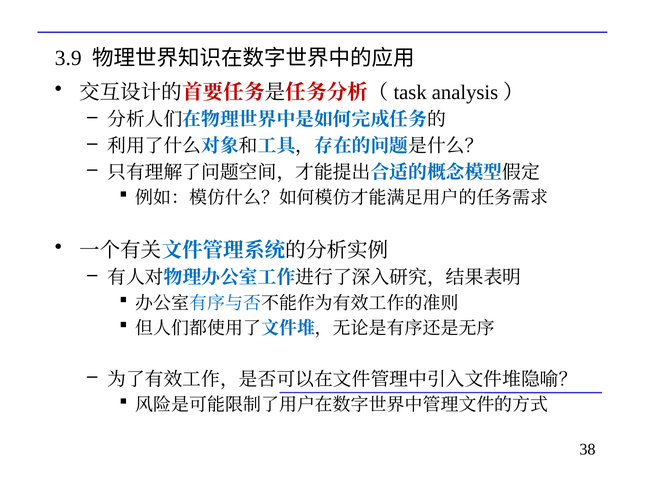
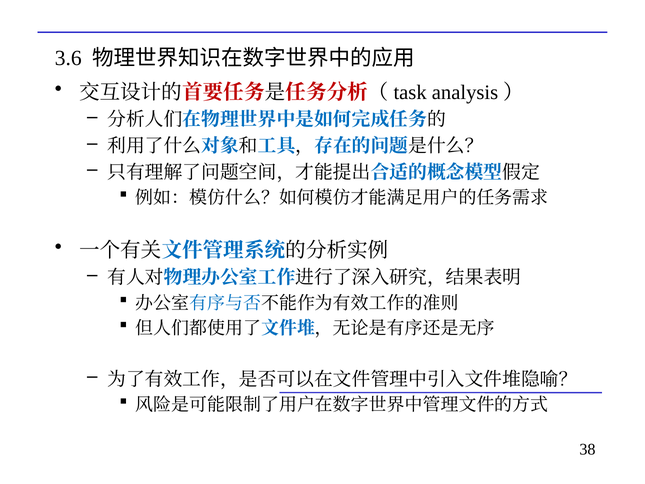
3.9: 3.9 -> 3.6 (68, 58)
